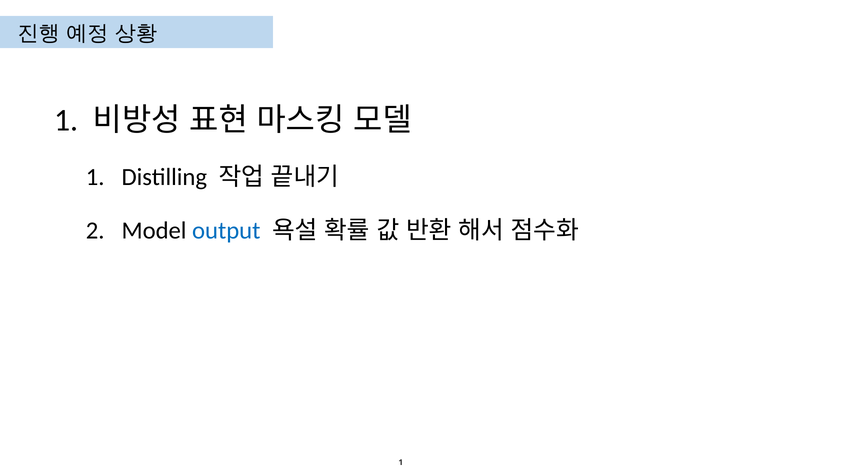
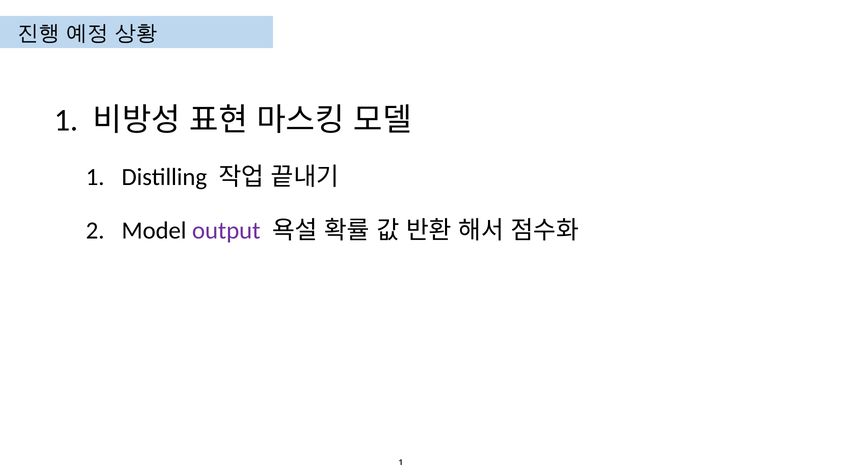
output colour: blue -> purple (226, 231)
